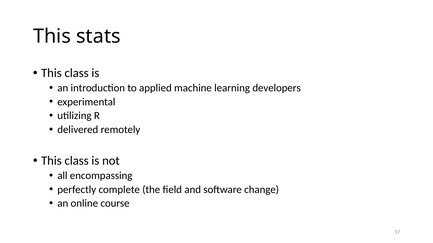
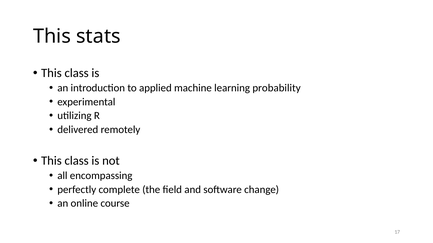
developers: developers -> probability (277, 88)
